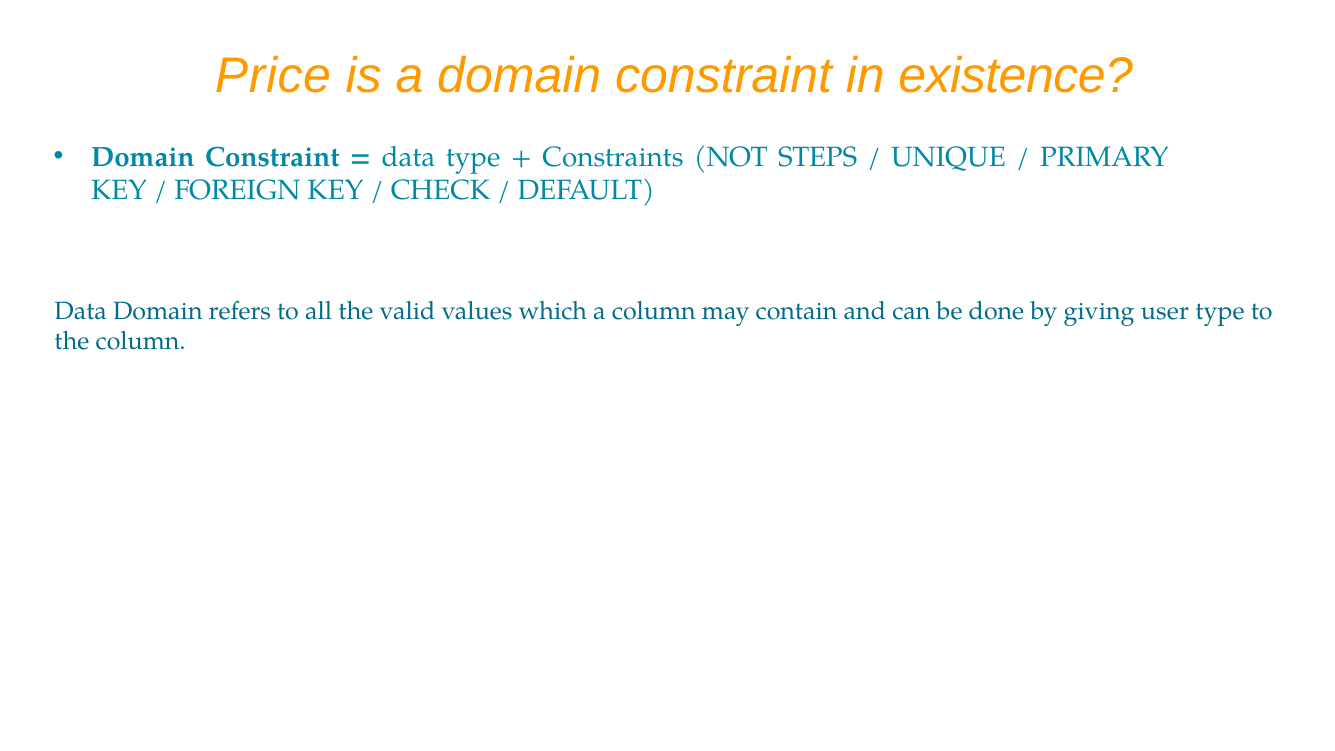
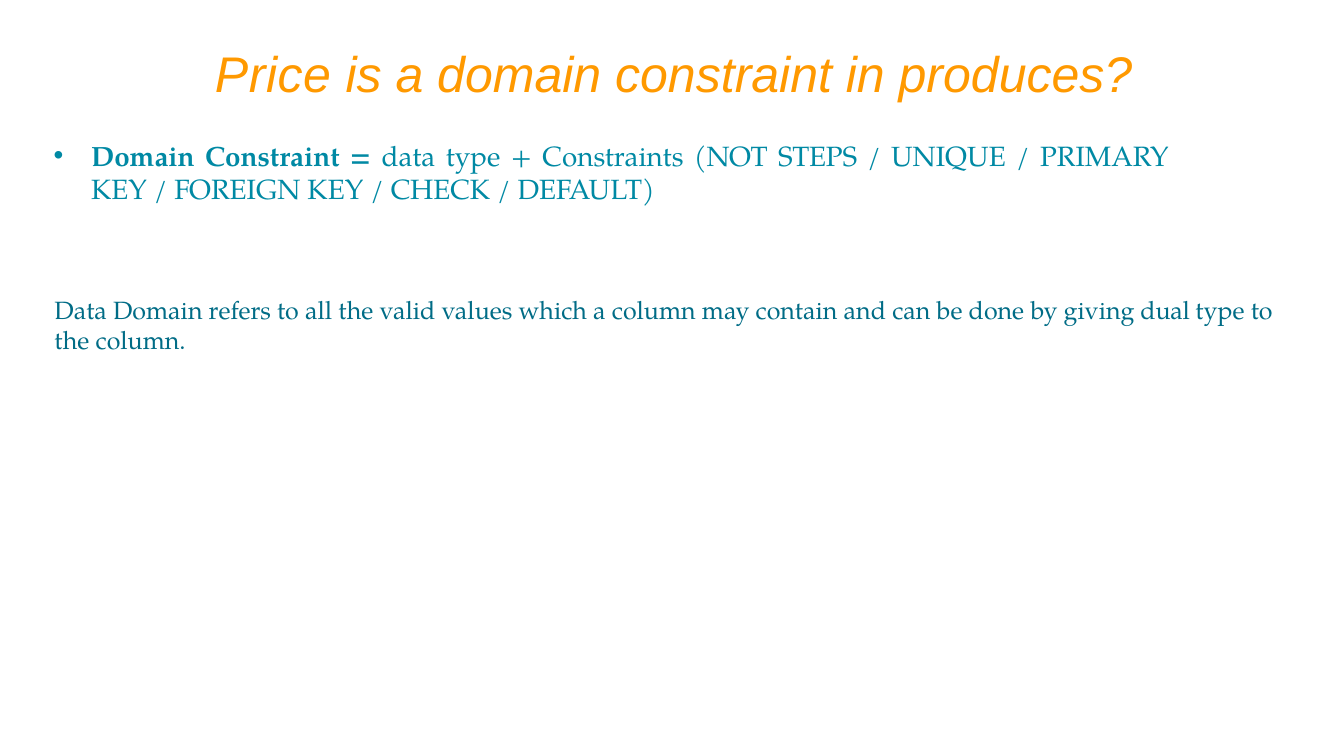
existence: existence -> produces (1015, 76)
user: user -> dual (1165, 311)
